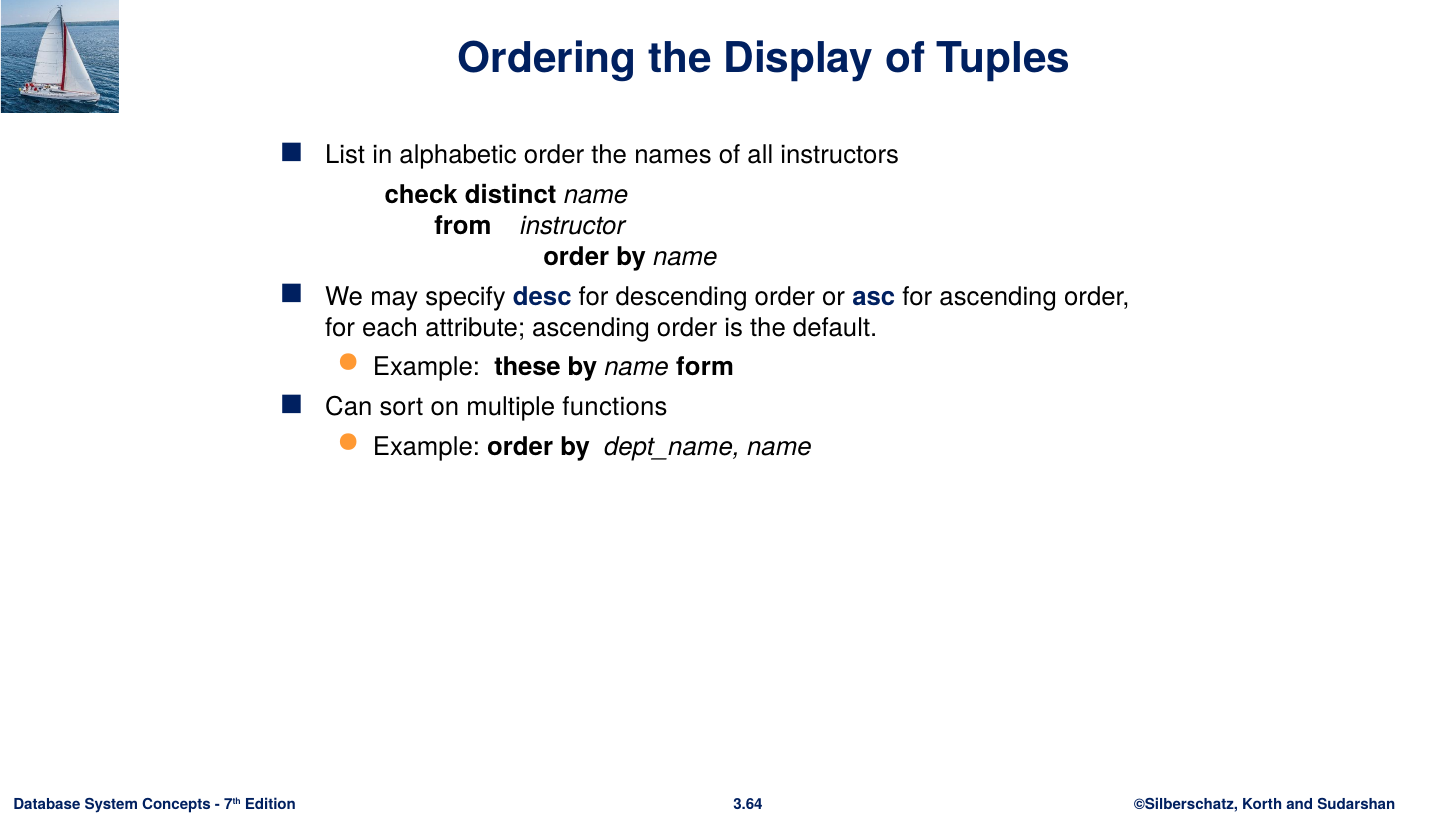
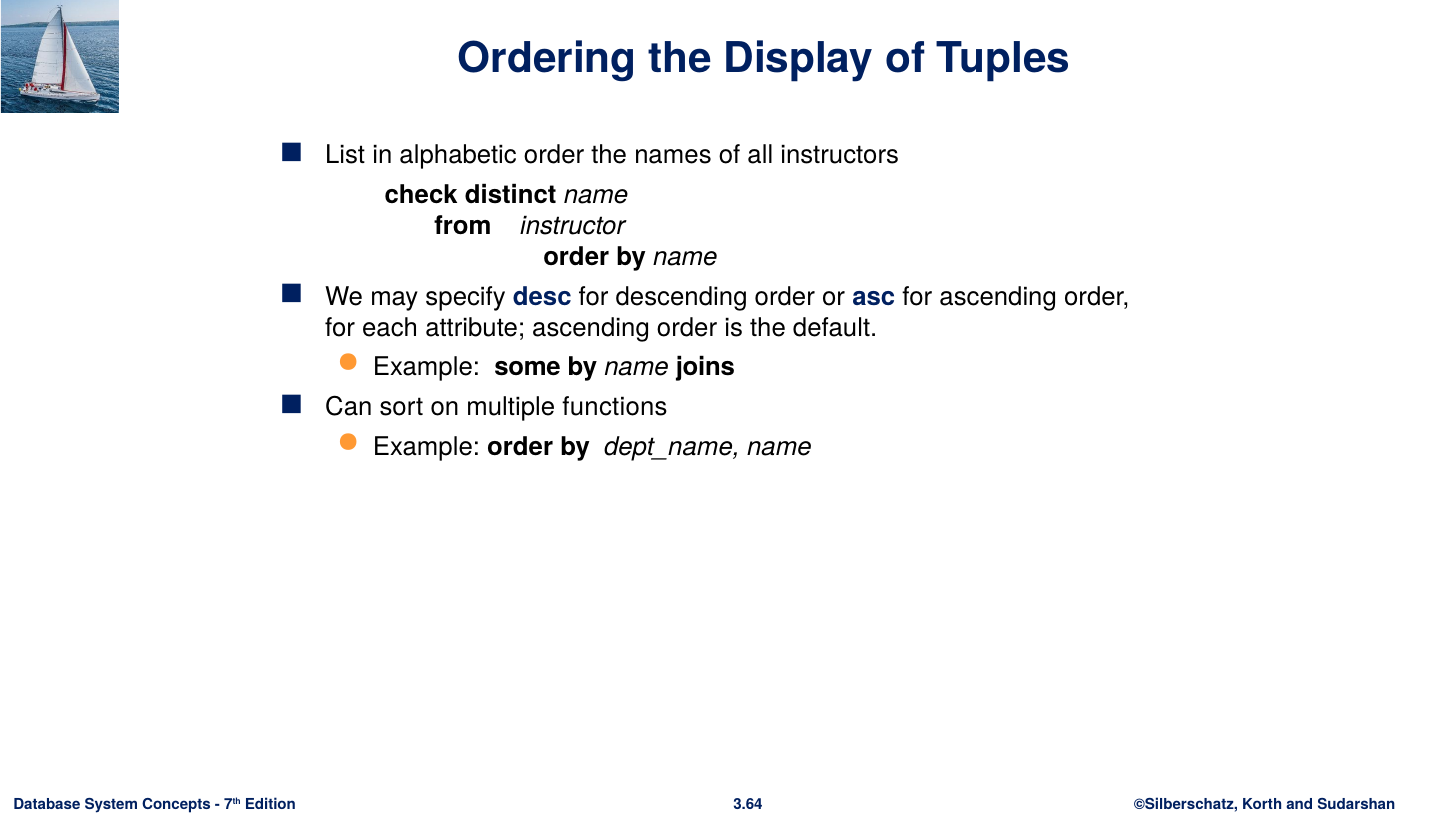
these: these -> some (528, 367)
form: form -> joins (705, 367)
